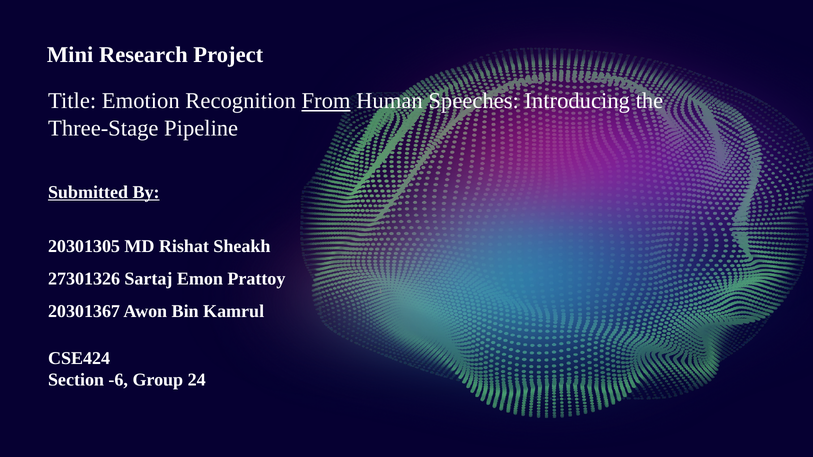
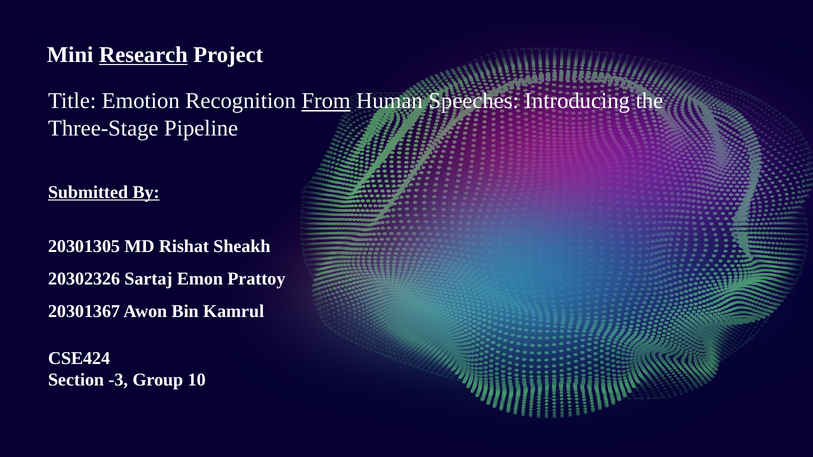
Research underline: none -> present (143, 55)
27301326: 27301326 -> 20302326 (84, 279)
-6: -6 -> -3 (118, 380)
24: 24 -> 10 (197, 380)
